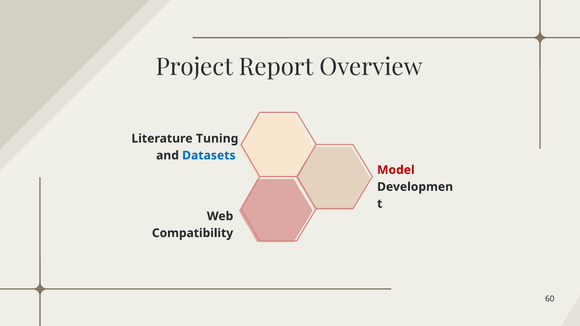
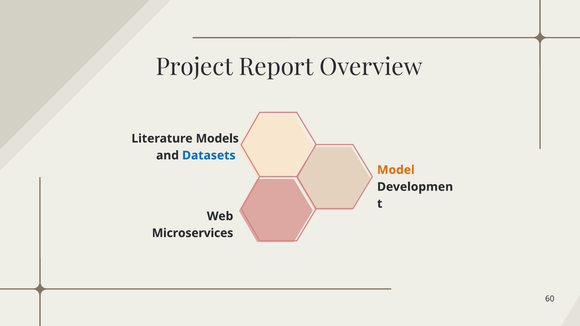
Tuning: Tuning -> Models (217, 139)
Model colour: red -> orange (396, 170)
Compatibility: Compatibility -> Microservices (193, 233)
